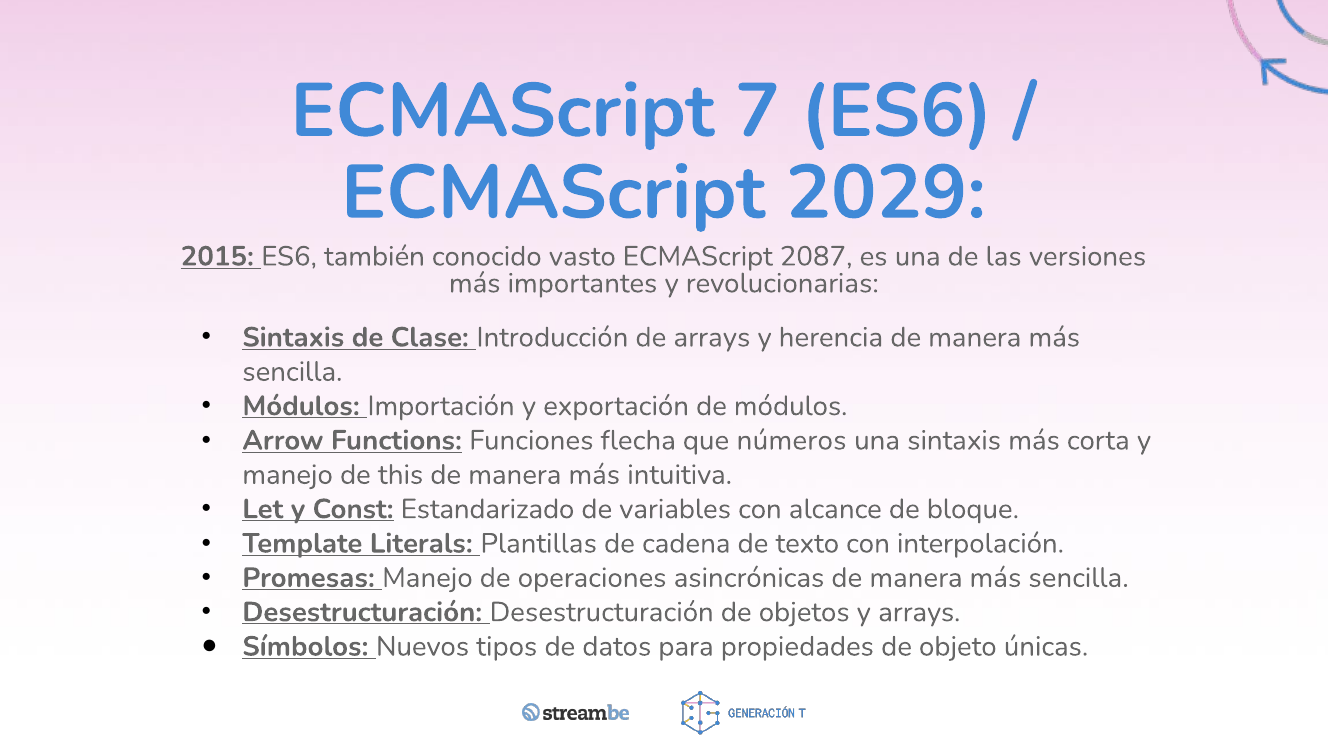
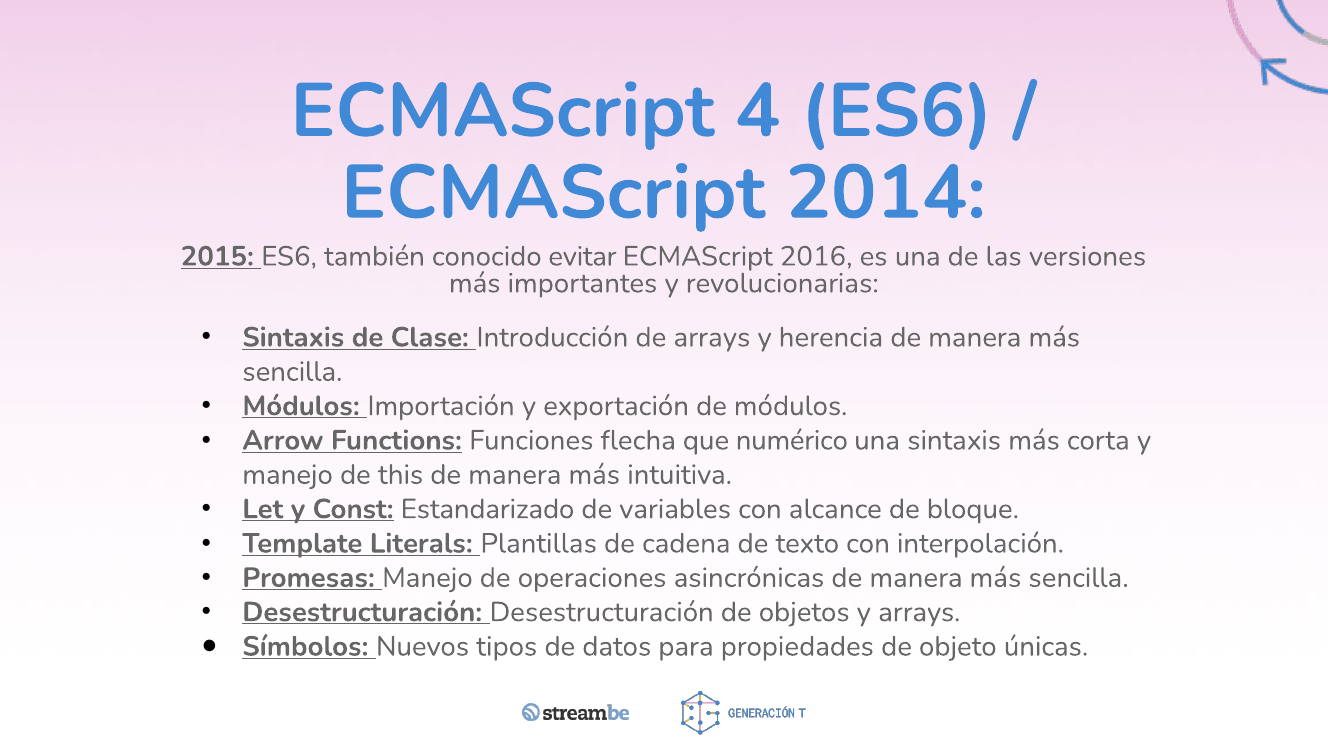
7: 7 -> 4 (757, 111)
2029: 2029 -> 2014 (886, 193)
vasto: vasto -> evitar (582, 256)
2087: 2087 -> 2016 (816, 256)
números: números -> numérico (792, 440)
